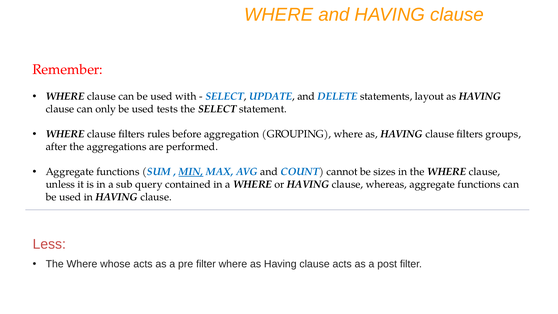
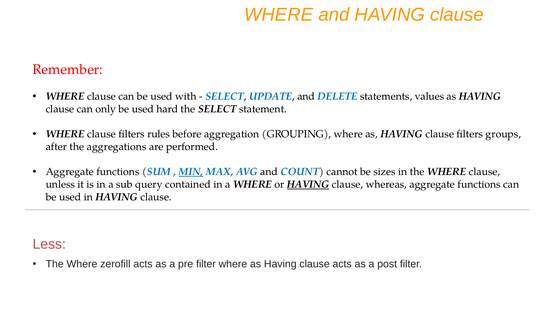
layout: layout -> values (429, 96)
tests: tests -> hard (167, 109)
HAVING underline: none -> present (308, 184)
whose: whose -> zerofill (115, 264)
